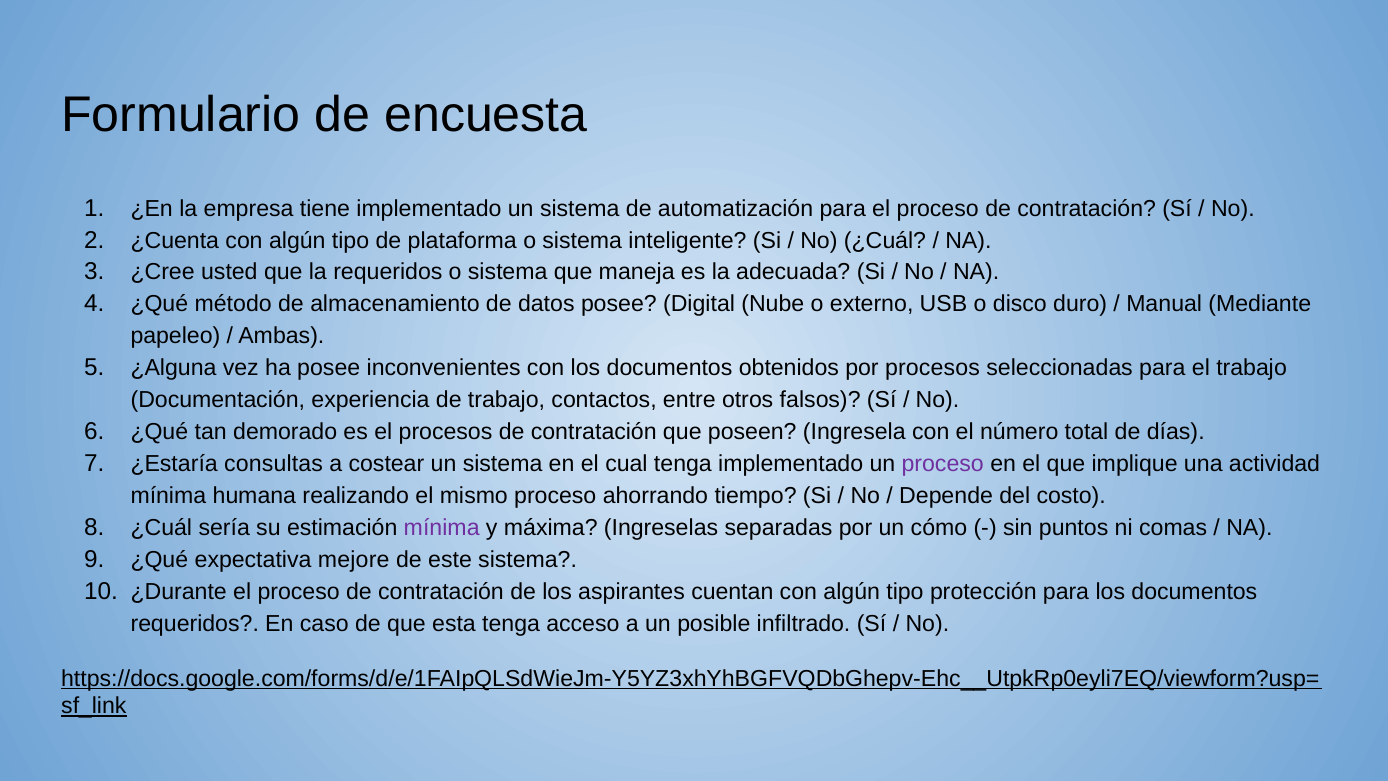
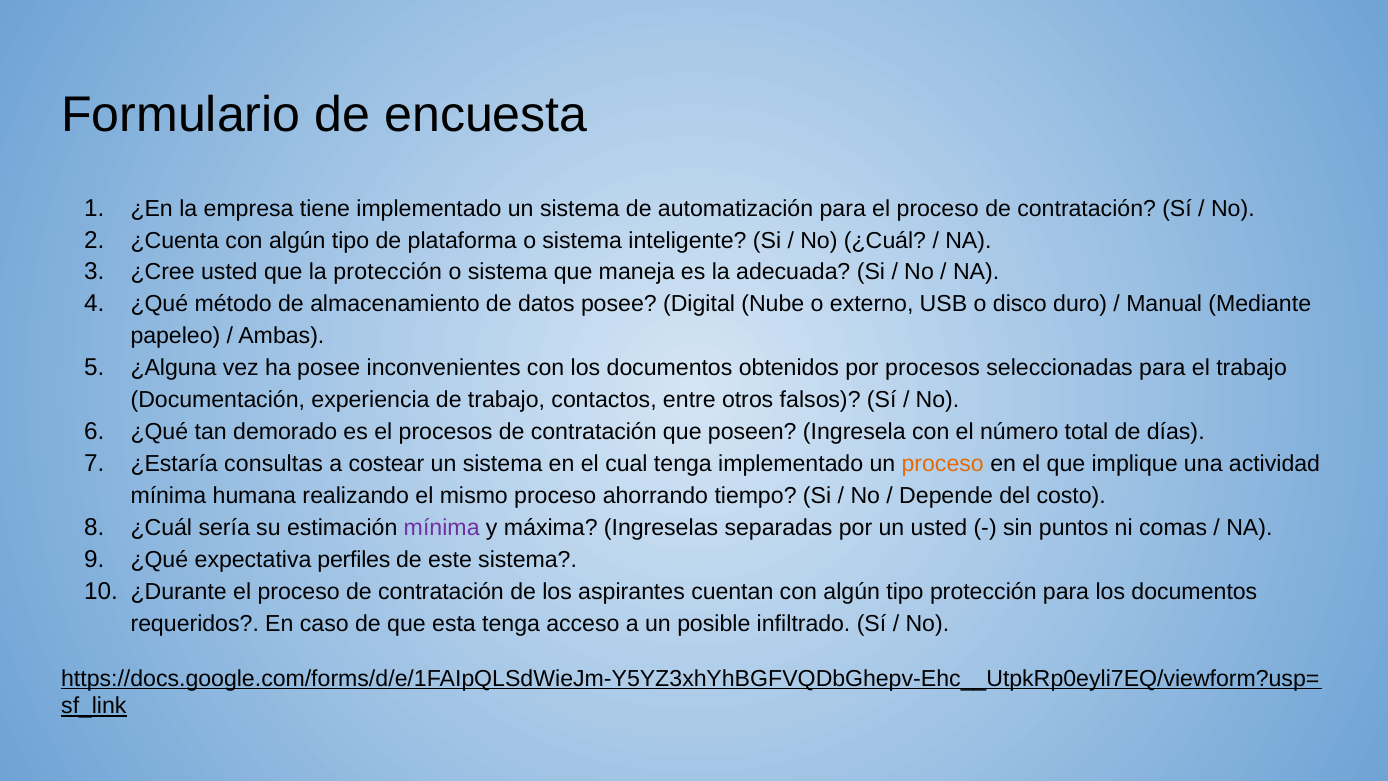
la requeridos: requeridos -> protección (388, 272)
proceso colour: purple -> orange (943, 464)
un cómo: cómo -> usted (939, 528)
mejore: mejore -> perfiles (354, 559)
